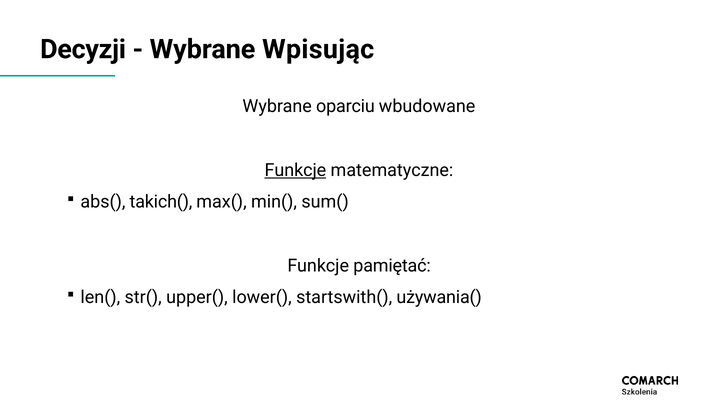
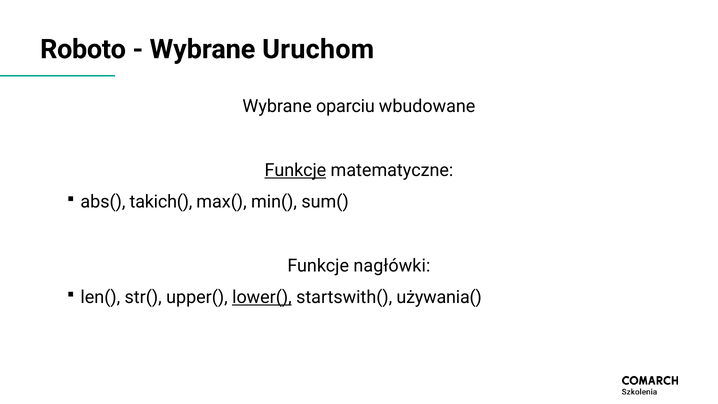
Decyzji: Decyzji -> Roboto (83, 49)
Wpisując: Wpisując -> Uruchom (318, 49)
pamiętać: pamiętać -> nagłówki (392, 266)
lower( underline: none -> present (262, 297)
